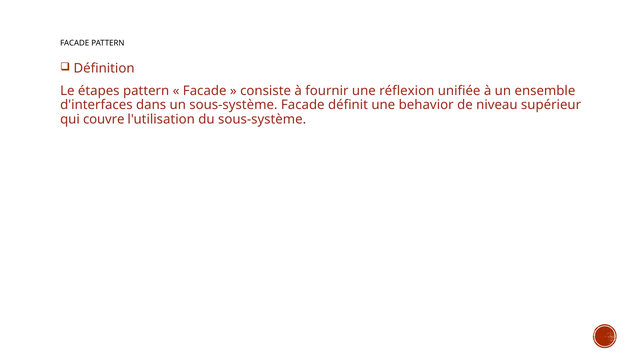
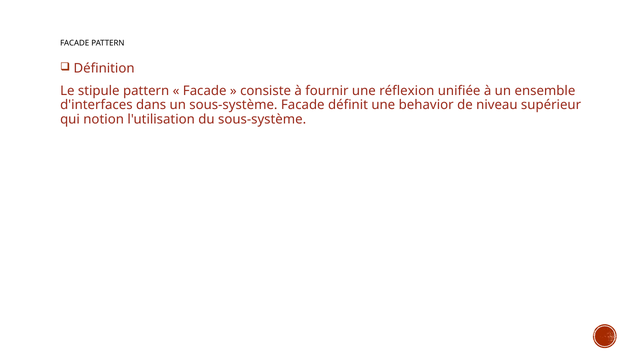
étapes: étapes -> stipule (99, 91)
couvre: couvre -> notion (104, 119)
